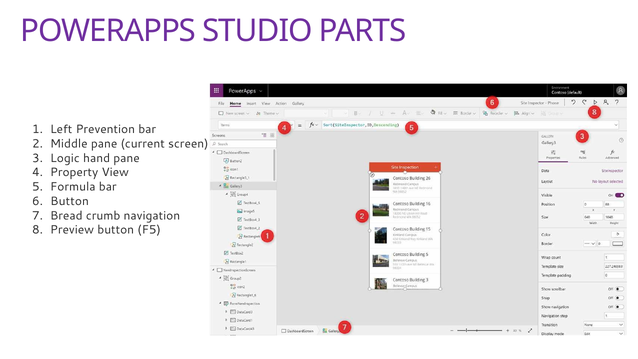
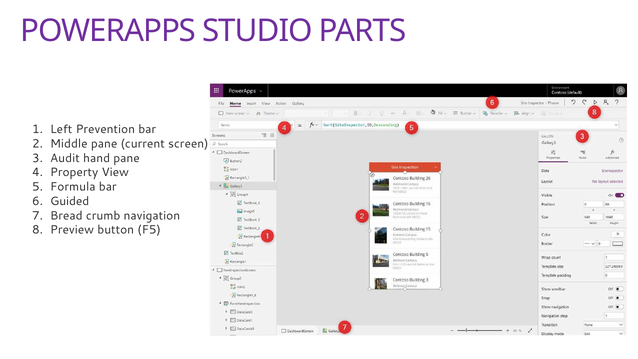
Logic: Logic -> Audit (65, 158)
Button: Button -> Guided (70, 201)
